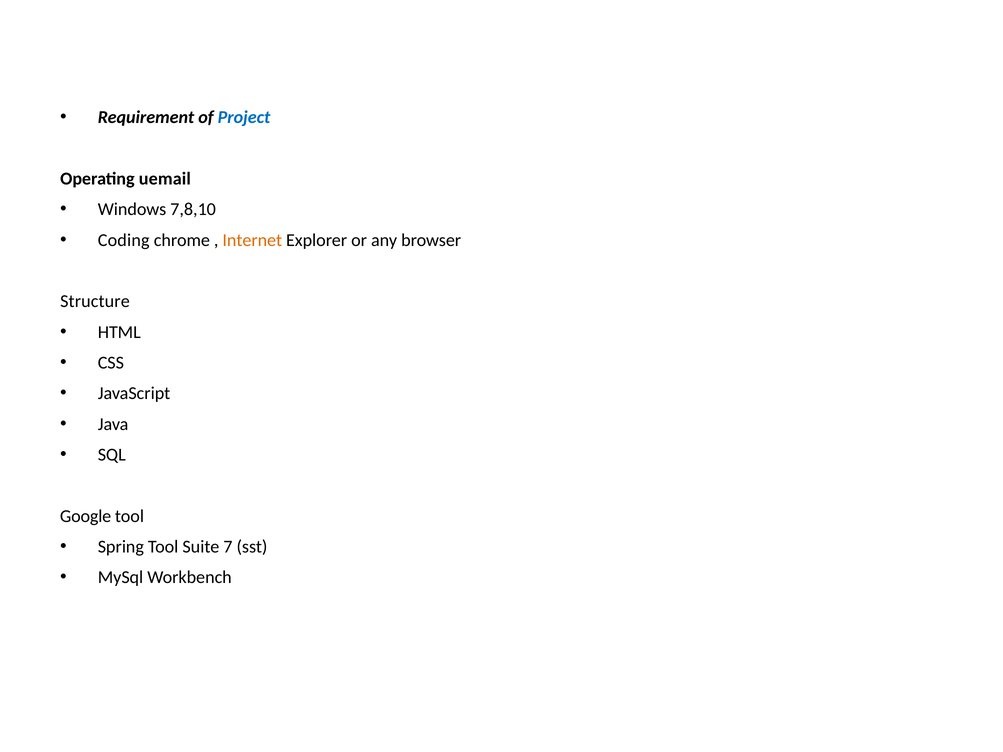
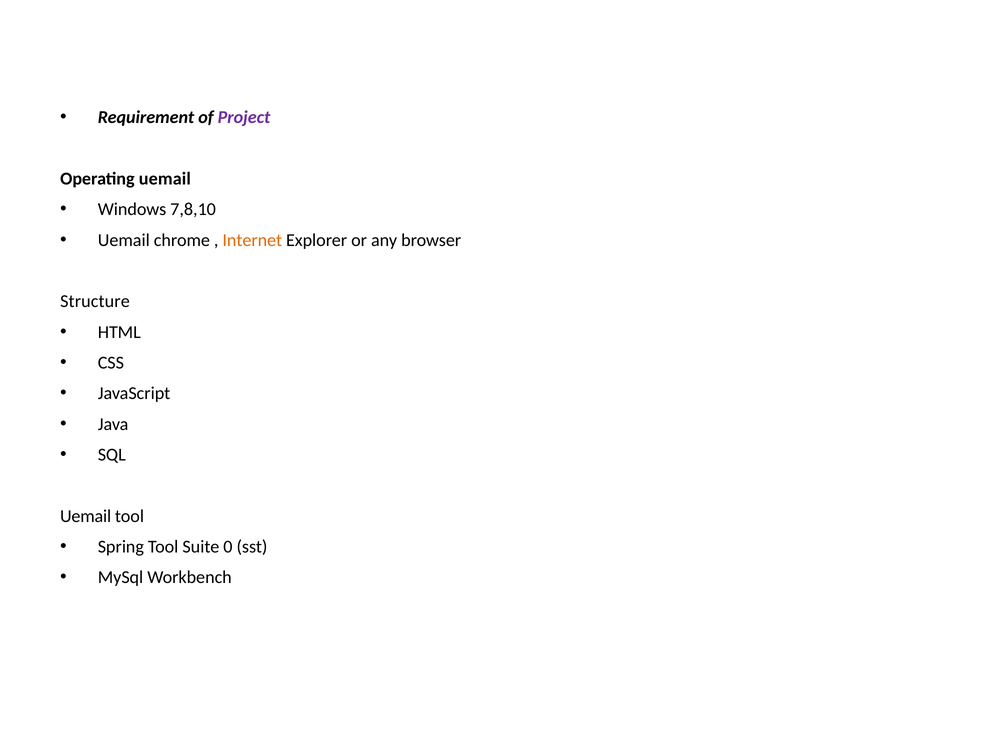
Project colour: blue -> purple (244, 117)
Coding: Coding -> Uemail (124, 240)
Google: Google -> Uemail (86, 516)
7: 7 -> 0 (228, 547)
